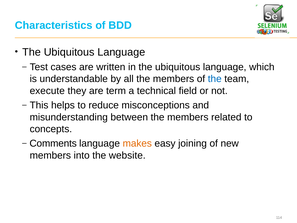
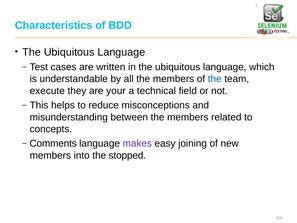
term: term -> your (116, 91)
makes colour: orange -> purple (137, 143)
website: website -> stopped (127, 155)
